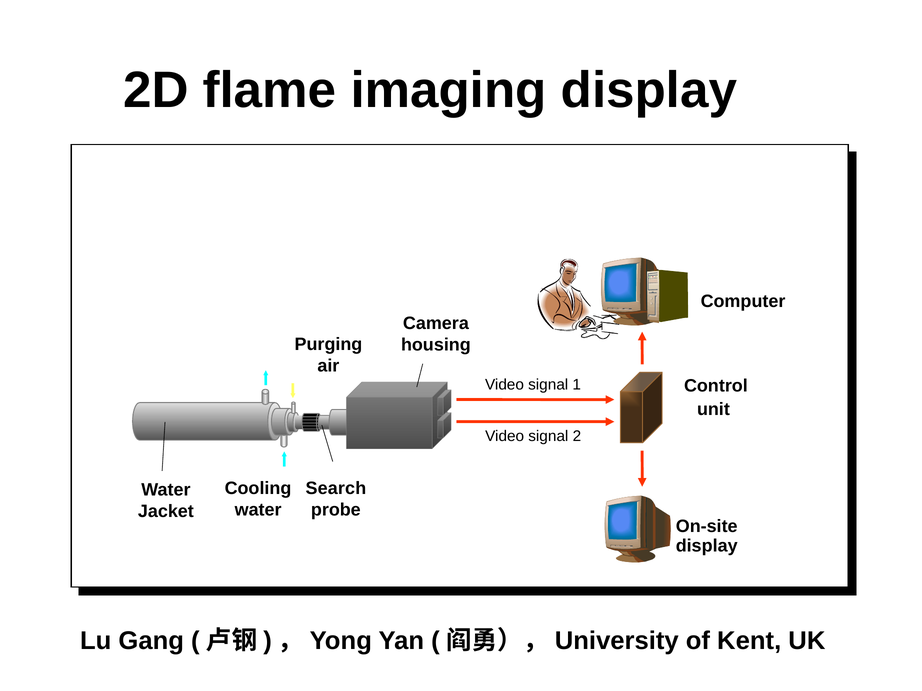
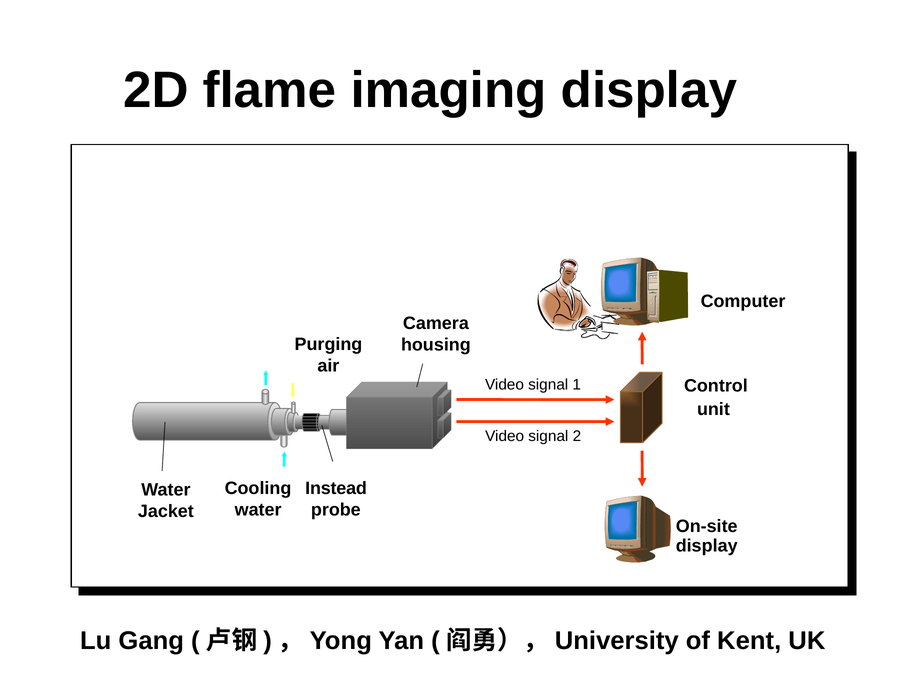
Search: Search -> Instead (336, 489)
